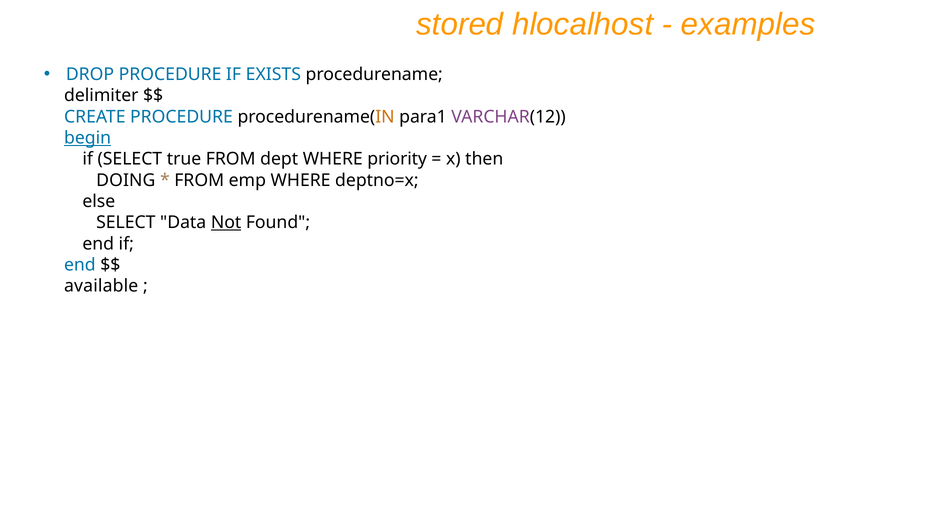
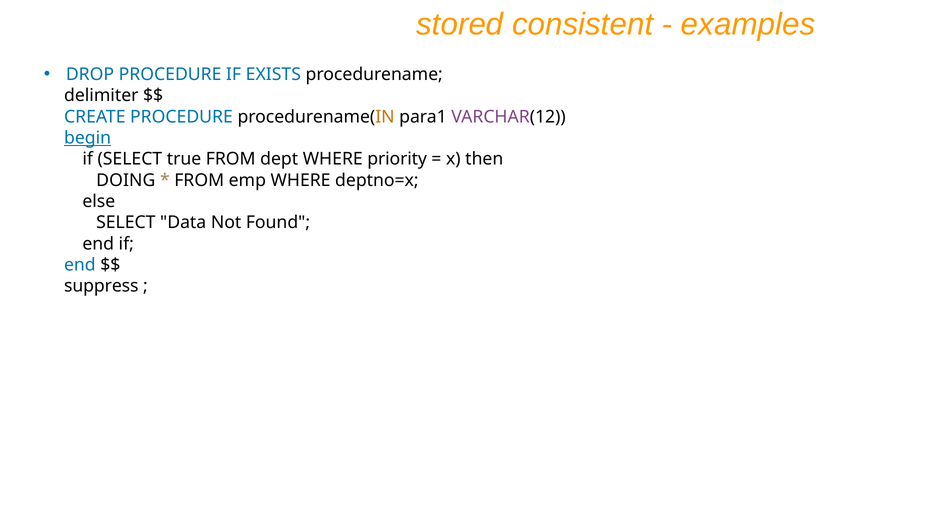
hlocalhost: hlocalhost -> consistent (583, 24)
Not underline: present -> none (226, 222)
available: available -> suppress (101, 286)
